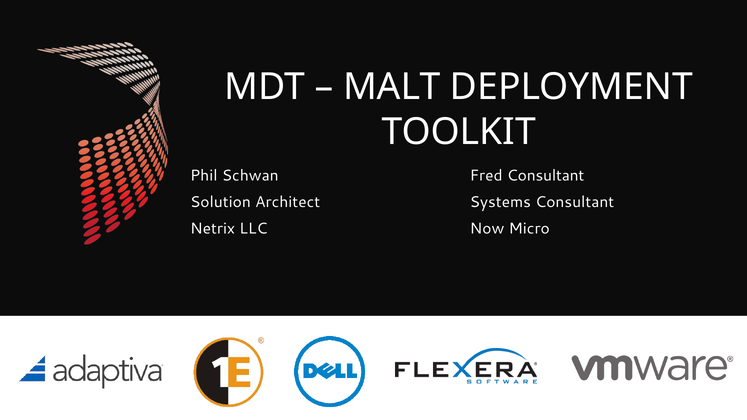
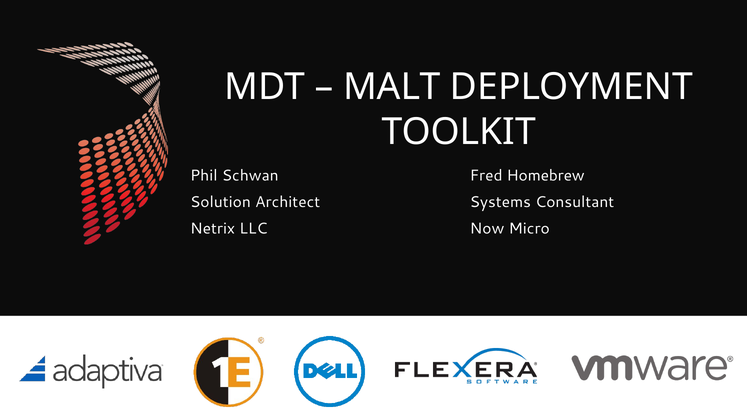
Fred Consultant: Consultant -> Homebrew (546, 176)
